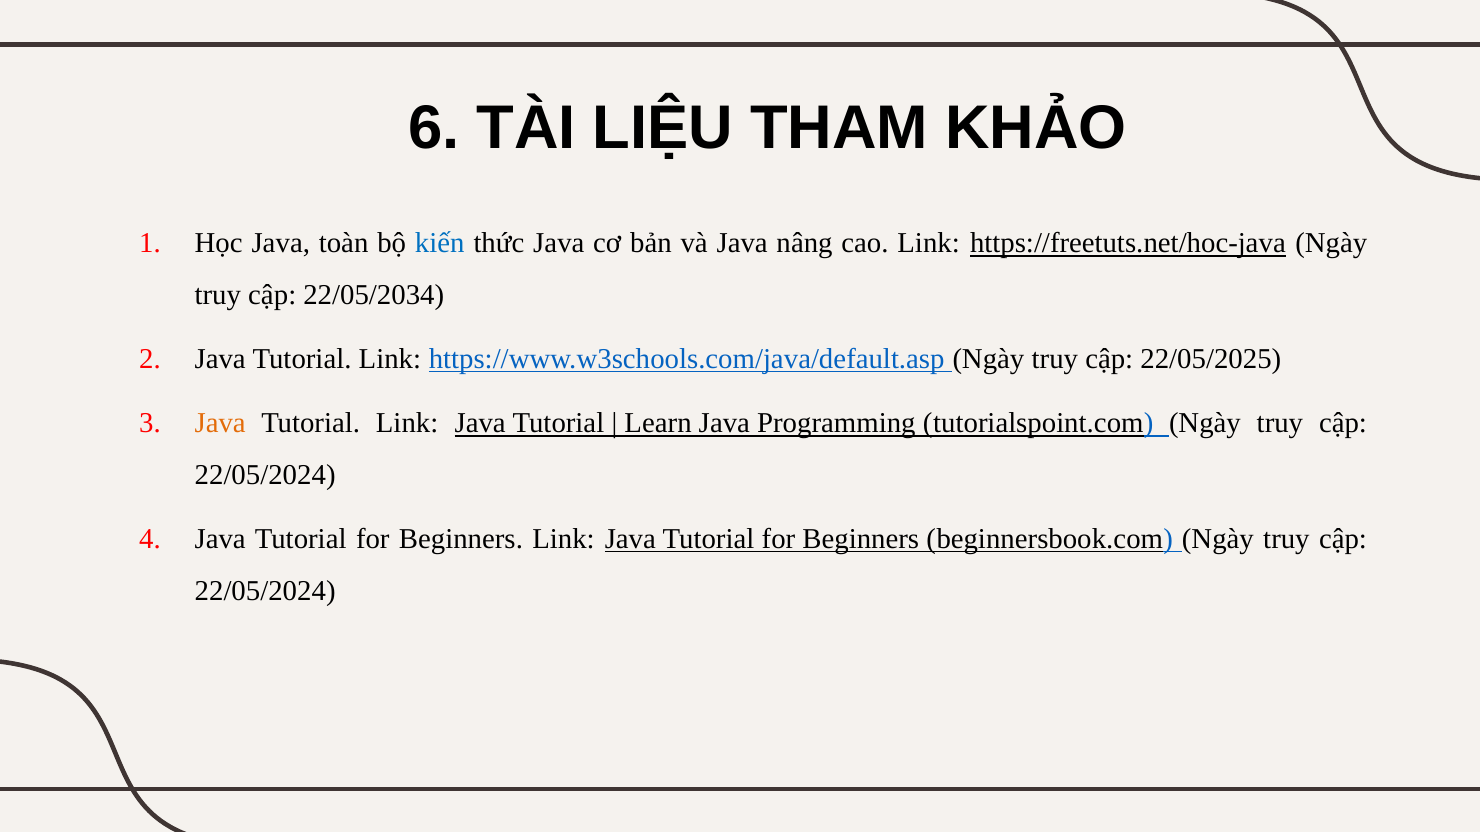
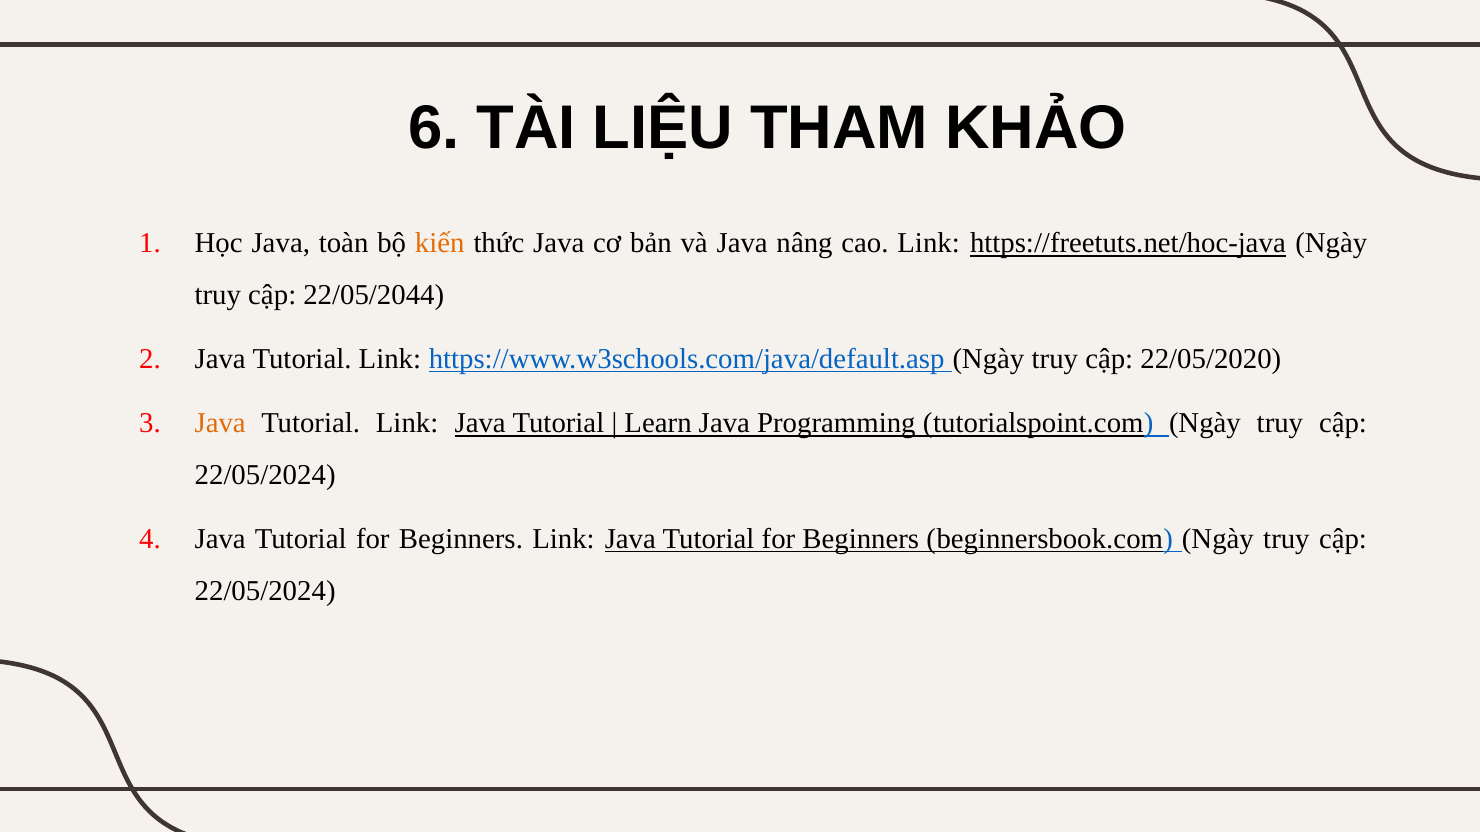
kiến colour: blue -> orange (440, 243)
22/05/2034: 22/05/2034 -> 22/05/2044 (374, 295)
22/05/2025: 22/05/2025 -> 22/05/2020 (1211, 359)
